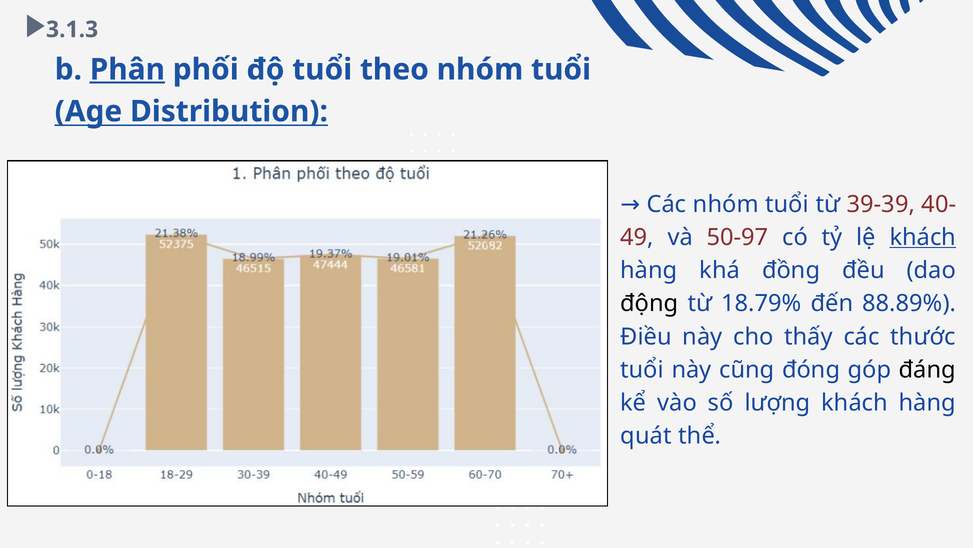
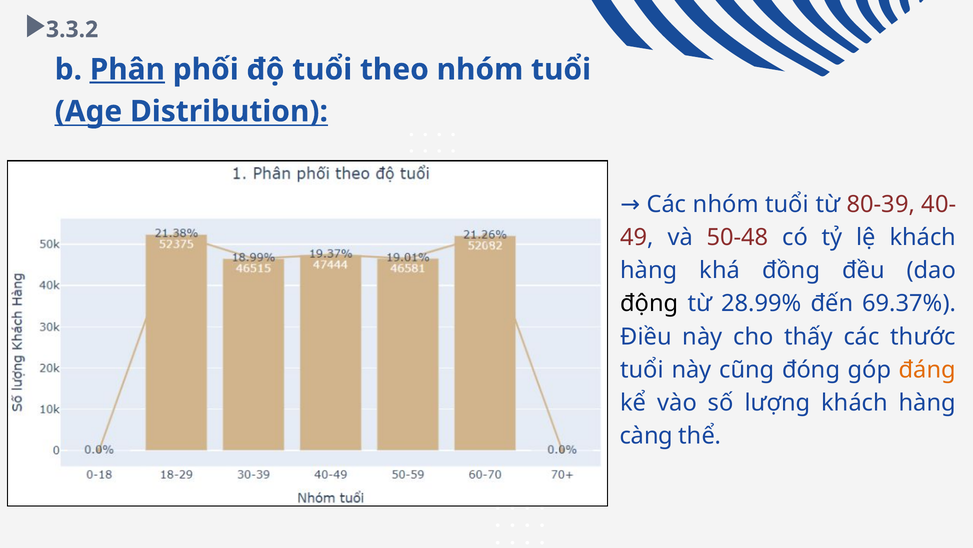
3.1.3: 3.1.3 -> 3.3.2 (72, 30)
39-39: 39-39 -> 80-39 (881, 204)
50-97: 50-97 -> 50-48 (738, 237)
khách underline: present -> none (923, 237)
18.79%: 18.79% -> 28.99% (761, 303)
88.89%: 88.89% -> 69.37% (909, 303)
đáng colour: black -> orange (927, 369)
quát: quát -> càng (646, 436)
